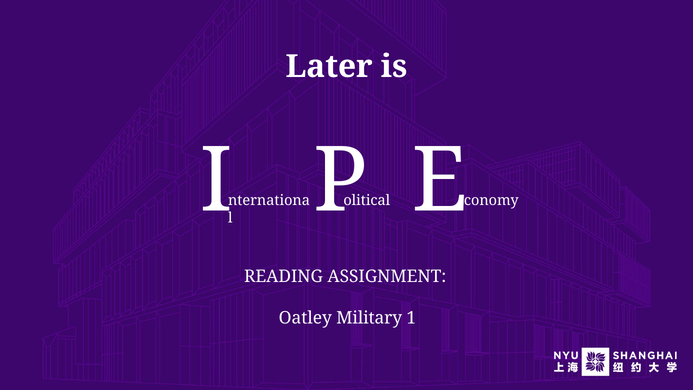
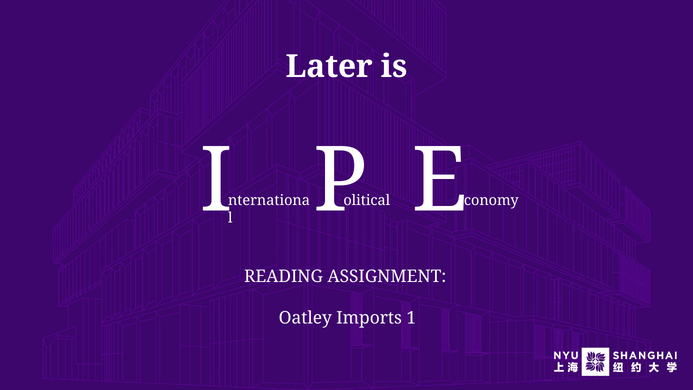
Military: Military -> Imports (369, 318)
